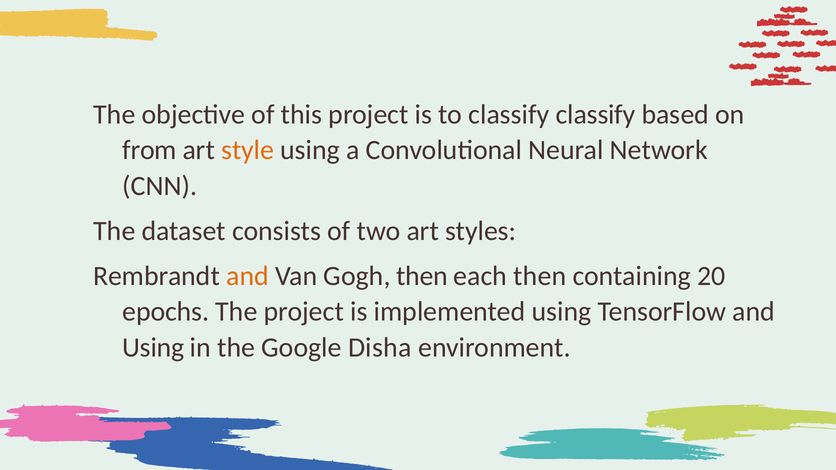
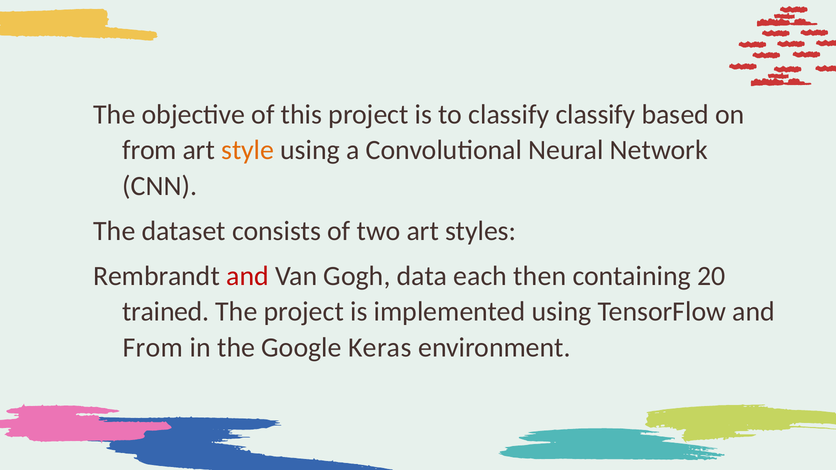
and colour: orange -> red (247, 276)
Gogh then: then -> data (422, 276)
epochs: epochs -> trained (166, 312)
Using: Using -> From (153, 348)
Disha: Disha -> Keras (380, 348)
